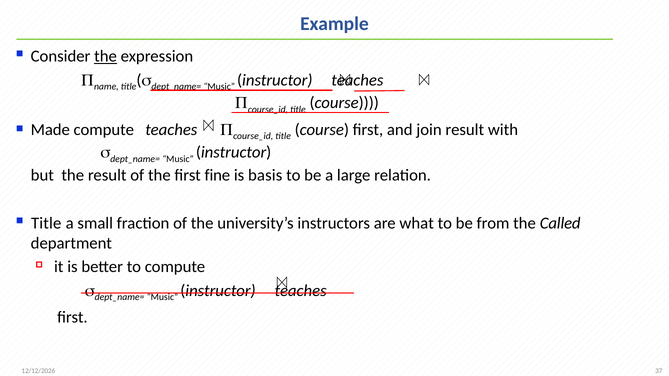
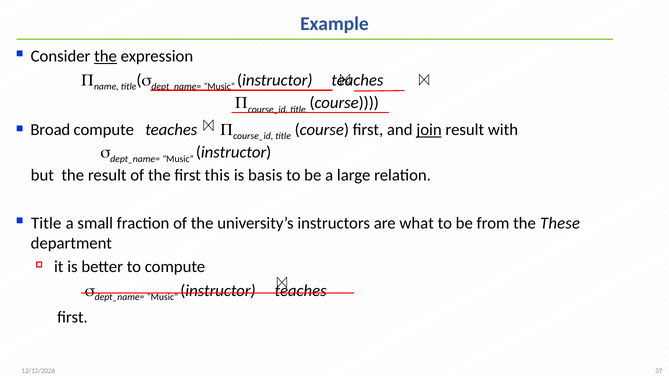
Made: Made -> Broad (50, 130)
join underline: none -> present (429, 130)
fine: fine -> this (217, 175)
Called: Called -> These (560, 223)
